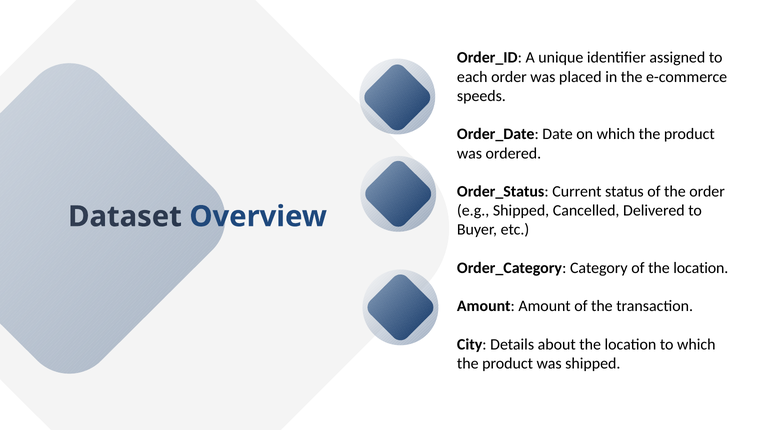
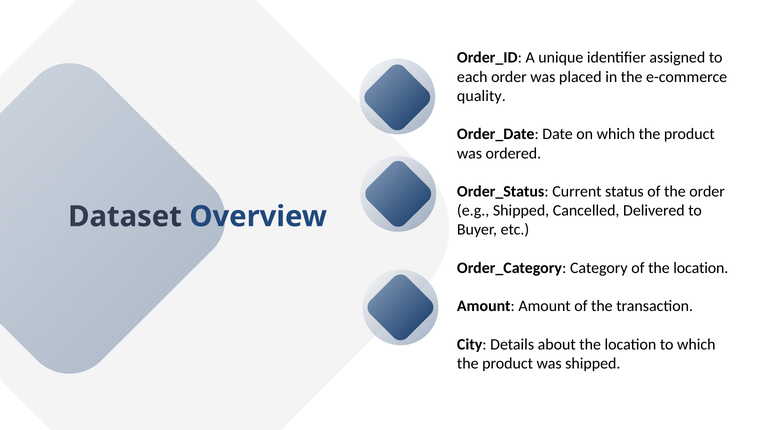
speeds: speeds -> quality (481, 96)
